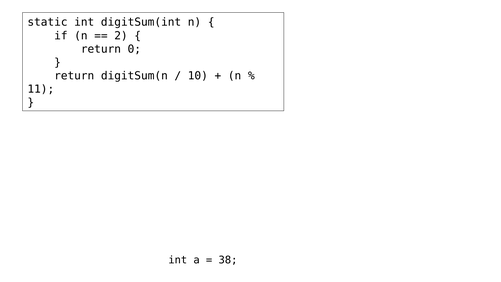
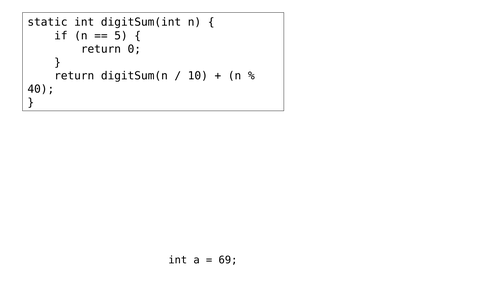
2: 2 -> 5 (121, 36)
11: 11 -> 40 (41, 89)
38: 38 -> 69 (228, 260)
